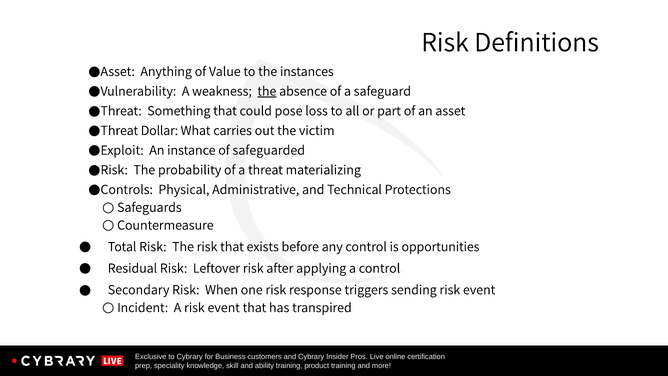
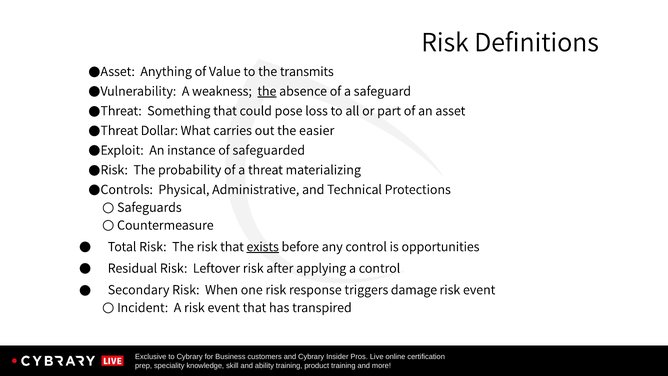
instances: instances -> transmits (307, 71)
victim: victim -> easier (317, 130)
exists underline: none -> present (263, 246)
sending: sending -> damage (414, 289)
